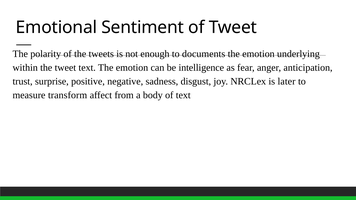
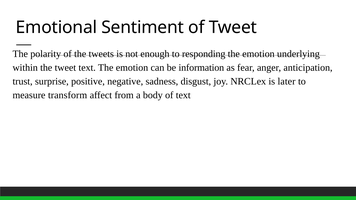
documents: documents -> responding (204, 54)
intelligence: intelligence -> information (201, 68)
